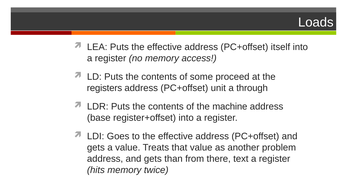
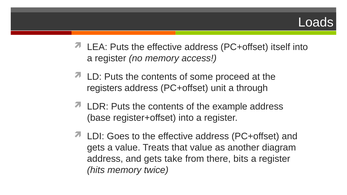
machine: machine -> example (230, 107)
problem: problem -> diagram (279, 148)
than: than -> take (173, 159)
text: text -> bits (241, 159)
